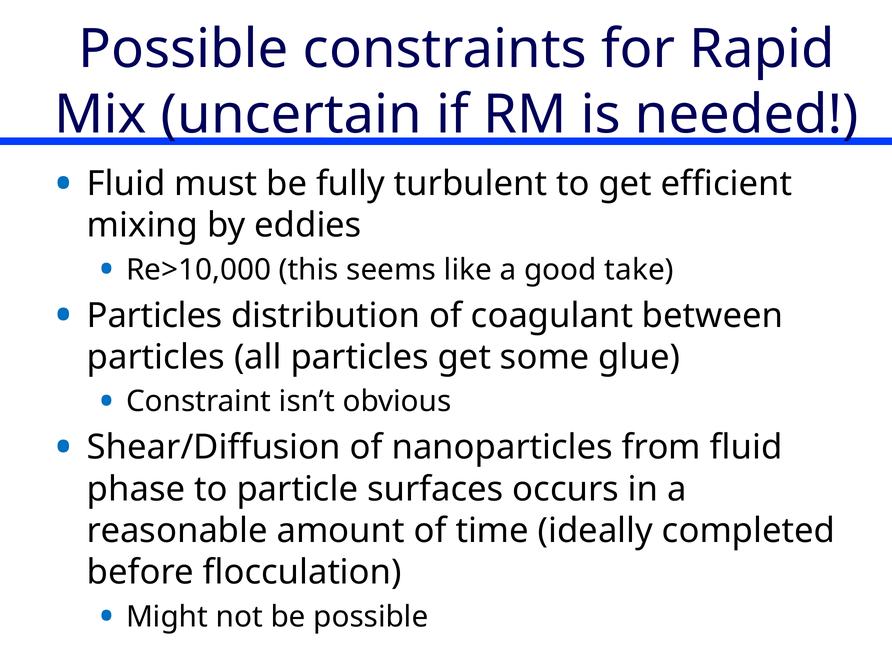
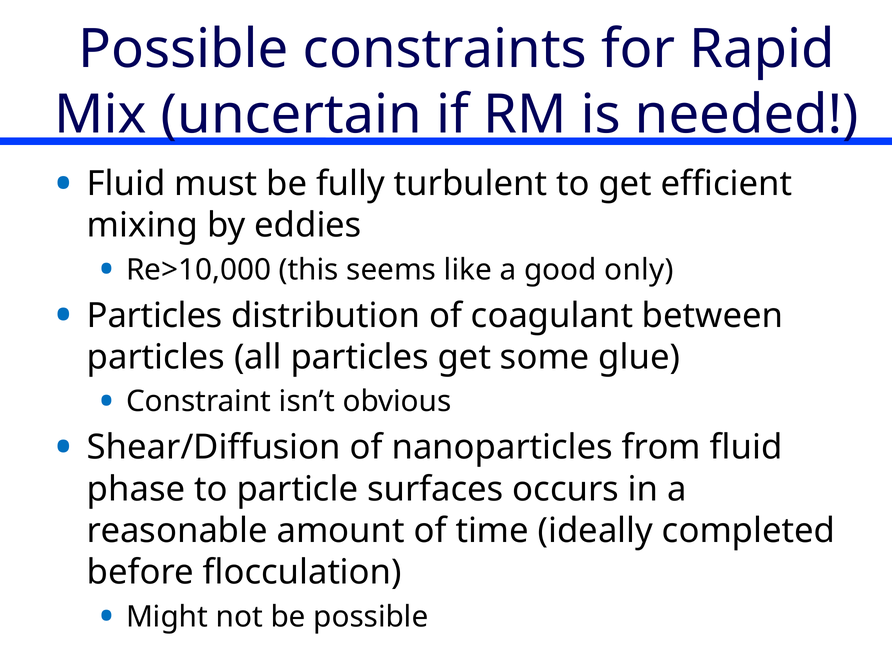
take: take -> only (639, 270)
